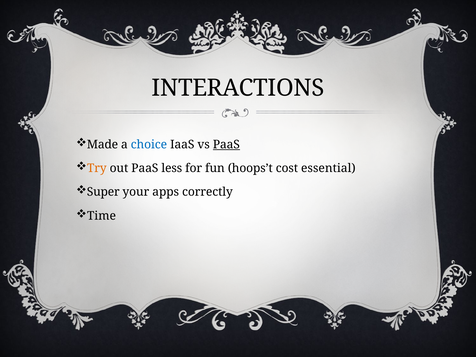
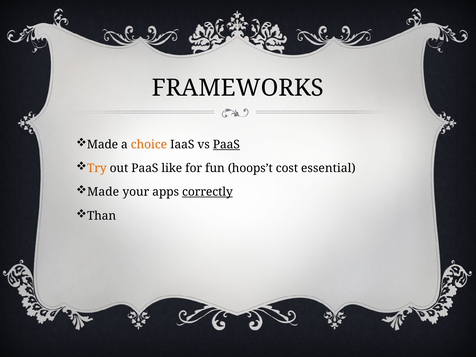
INTERACTIONS: INTERACTIONS -> FRAMEWORKS (238, 88)
choice colour: blue -> orange (149, 144)
less: less -> like (172, 168)
Super: Super -> Made (103, 192)
correctly underline: none -> present (207, 192)
Time: Time -> Than (102, 216)
